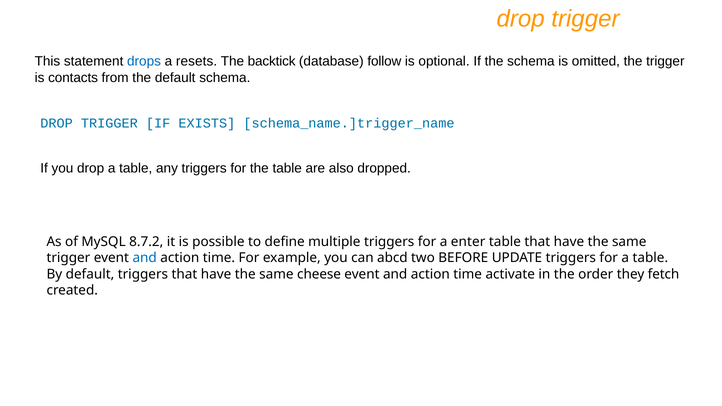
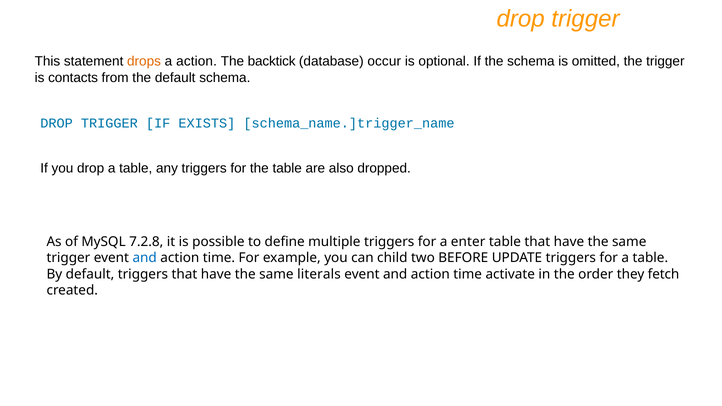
drops colour: blue -> orange (144, 61)
a resets: resets -> action (197, 61)
follow: follow -> occur (384, 61)
8.7.2: 8.7.2 -> 7.2.8 (146, 242)
abcd: abcd -> child (392, 258)
cheese: cheese -> literals (319, 274)
